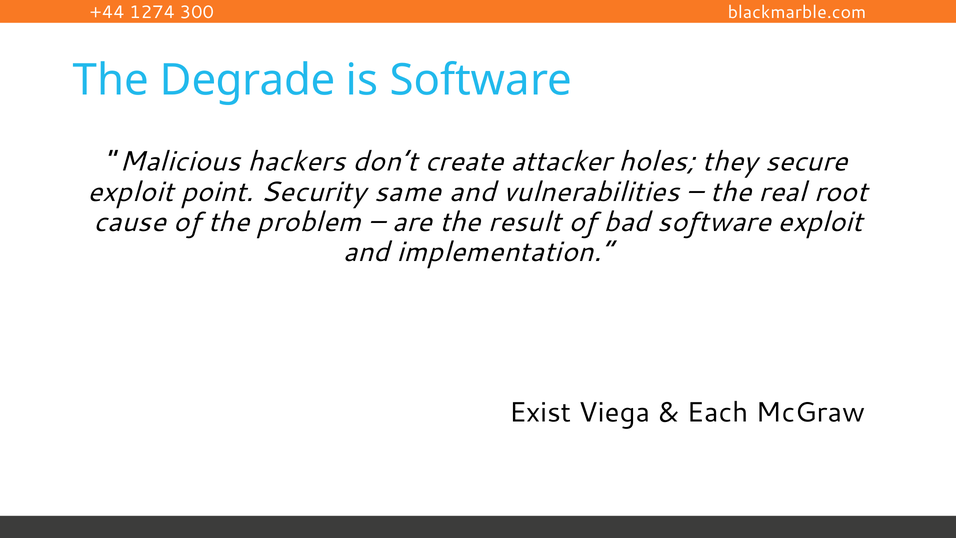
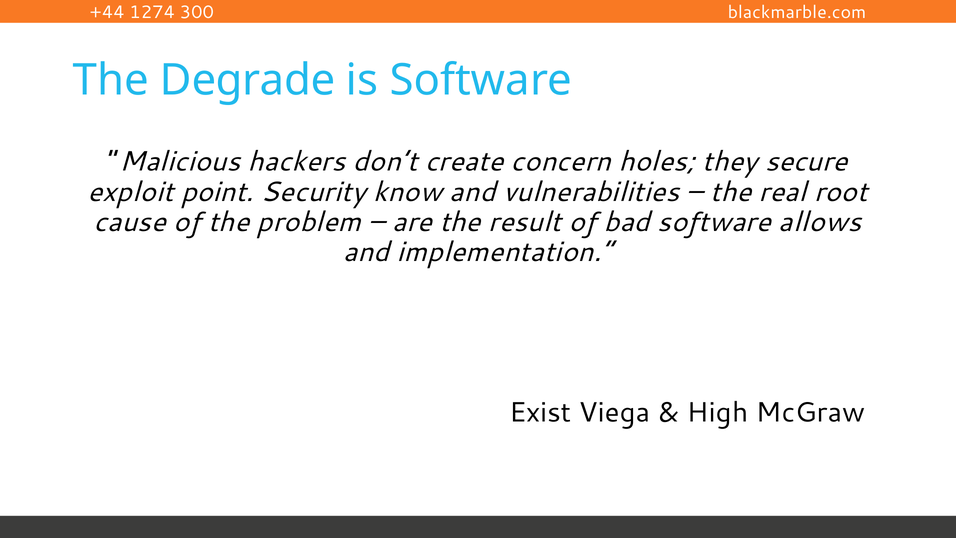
attacker: attacker -> concern (561, 162)
same: same -> know (408, 192)
software exploit: exploit -> allows (820, 222)
Each: Each -> High (718, 412)
